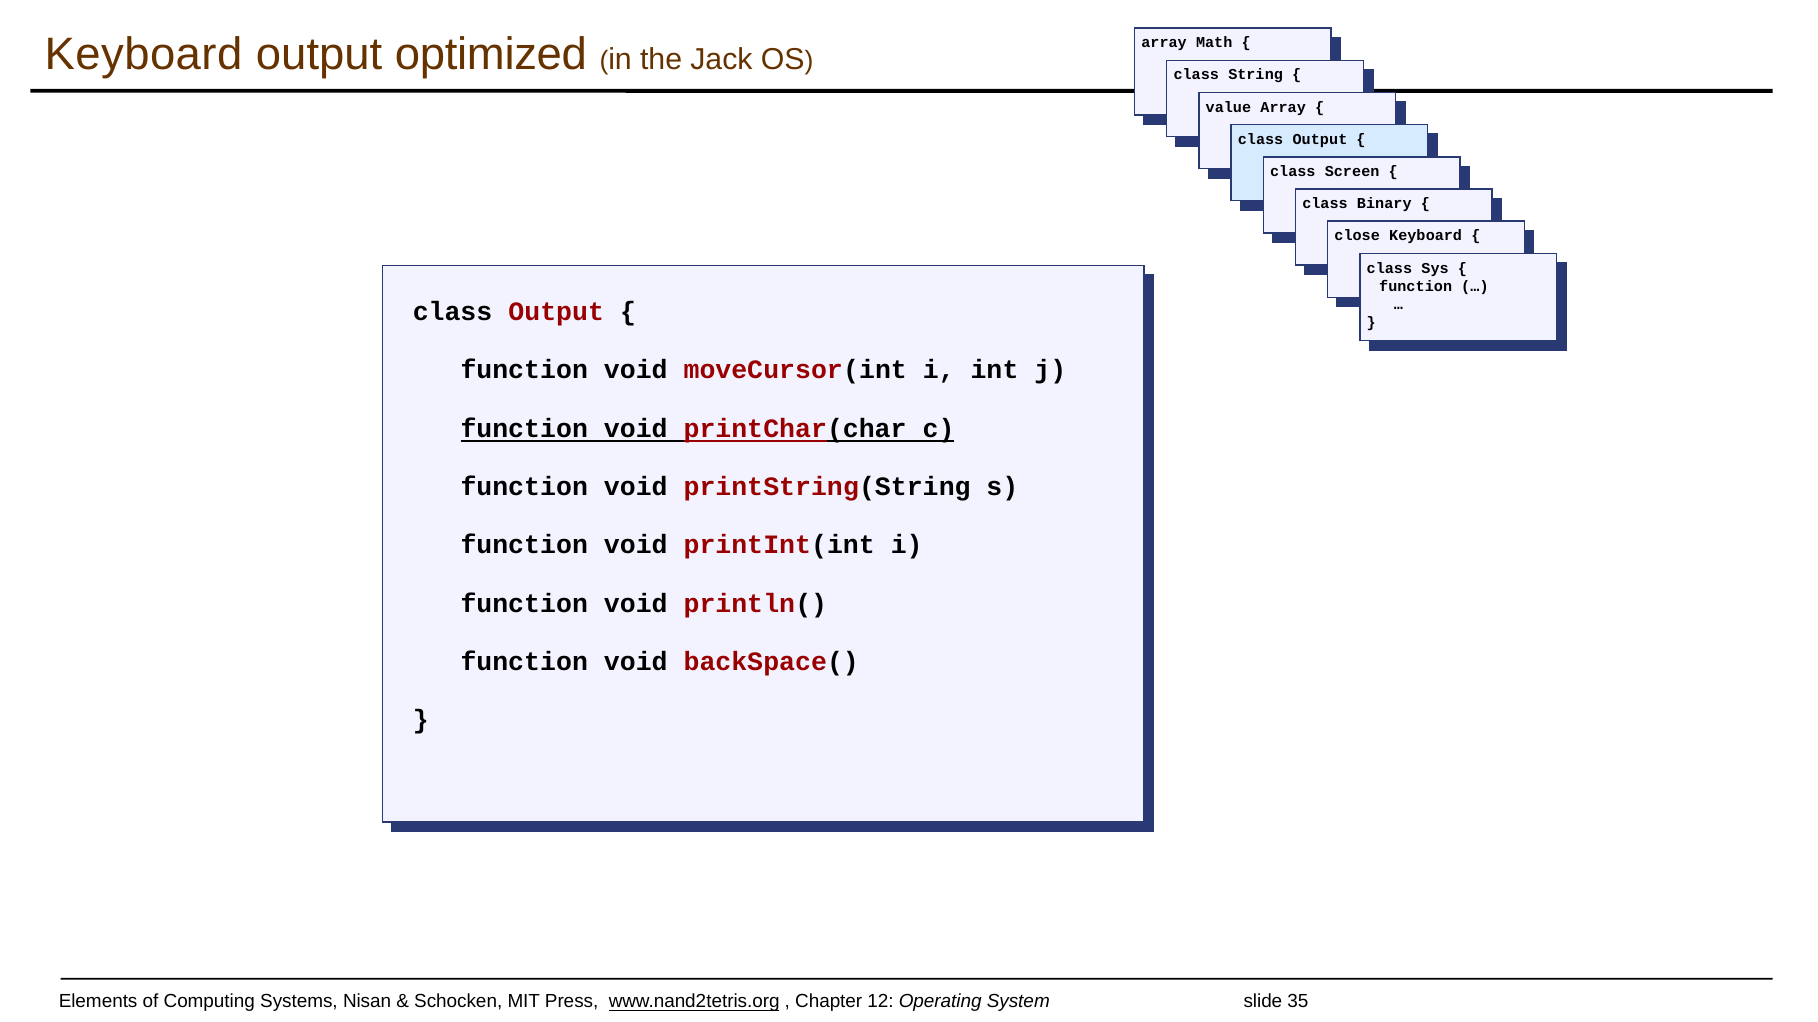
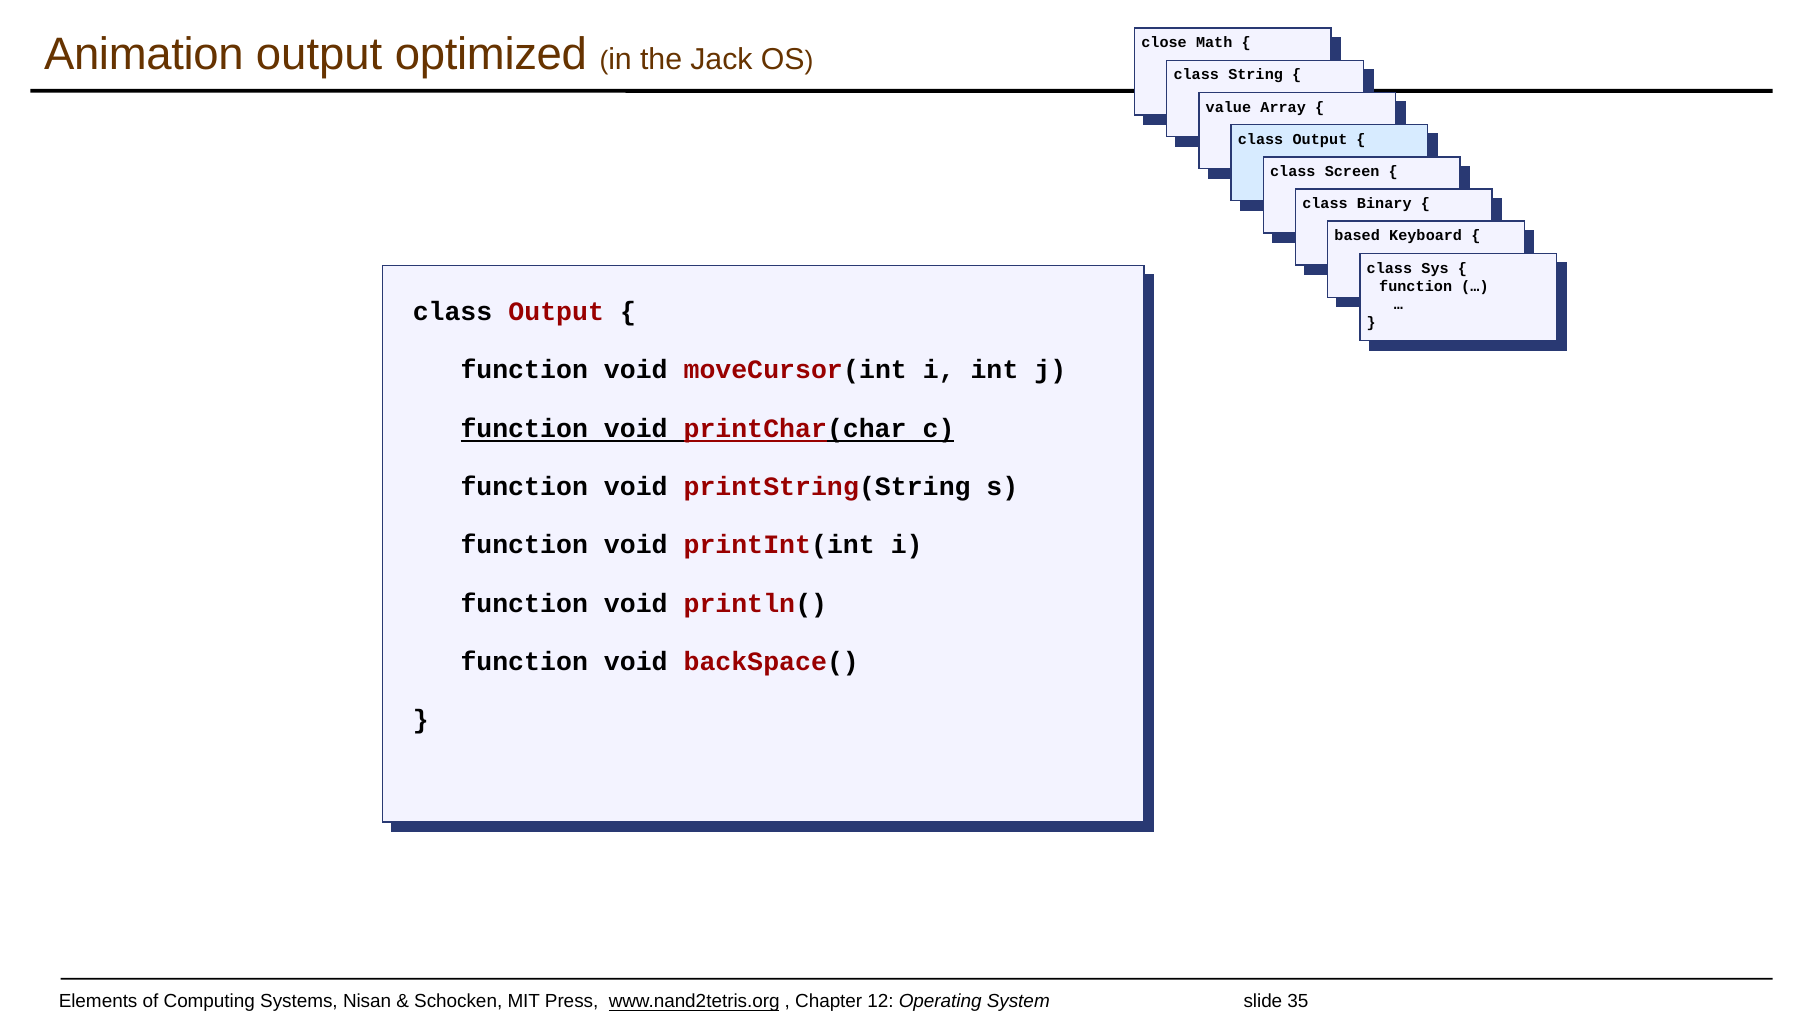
Keyboard: Keyboard -> Animation (144, 54)
array: array -> close (1164, 43)
close: close -> based (1357, 236)
